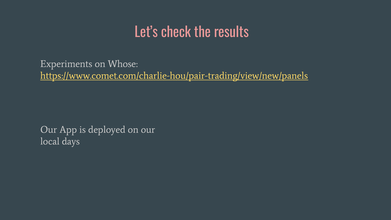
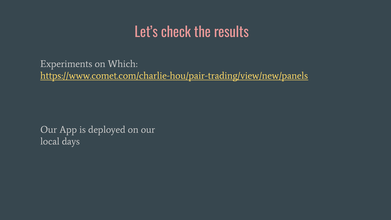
Whose: Whose -> Which (123, 64)
